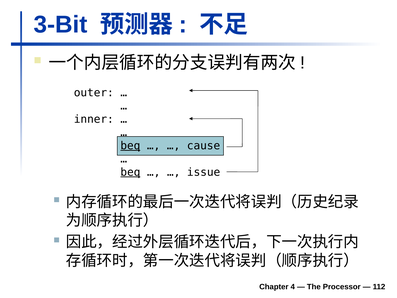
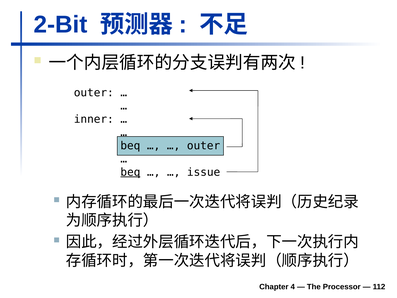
3-Bit: 3-Bit -> 2-Bit (61, 25)
beq underline: present -> none (130, 145)
cause: cause -> outer (204, 145)
